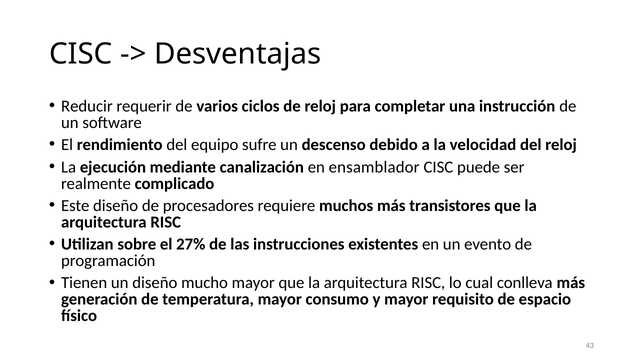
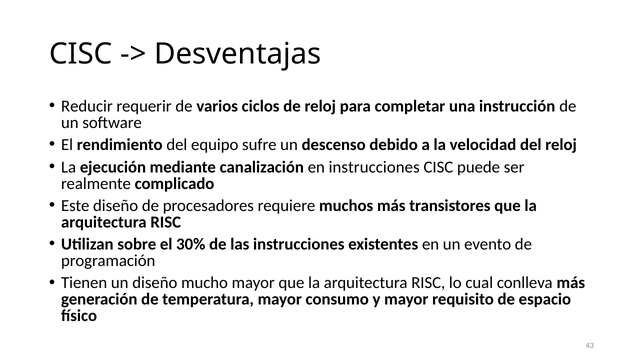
en ensamblador: ensamblador -> instrucciones (374, 167)
27%: 27% -> 30% (191, 244)
